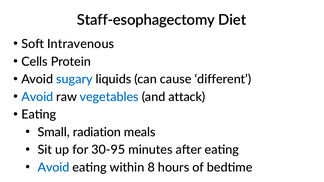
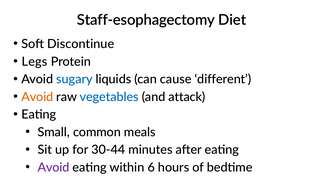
Intravenous: Intravenous -> Discontinue (81, 44)
Cells: Cells -> Legs (34, 62)
Avoid colour: blue -> orange (37, 97)
radiation: radiation -> common (97, 132)
30-95: 30-95 -> 30-44 (108, 150)
Avoid colour: blue -> purple (54, 168)
8: 8 -> 6 (151, 168)
